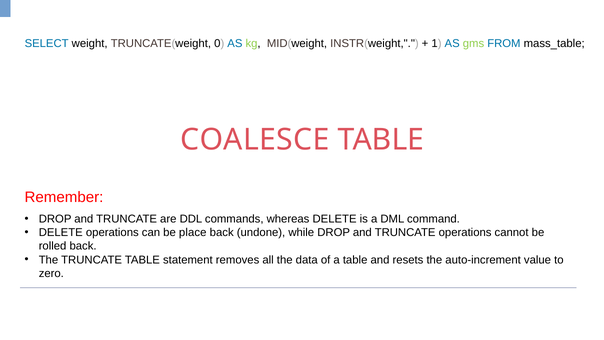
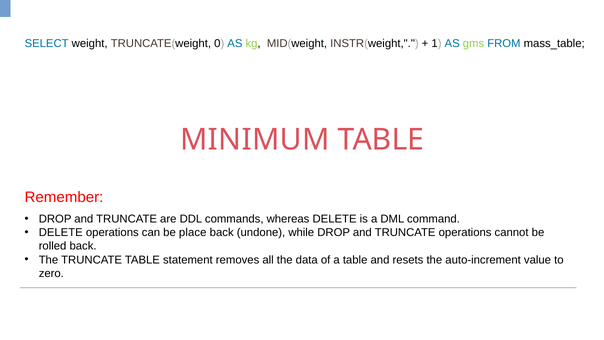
COALESCE: COALESCE -> MINIMUM (255, 139)
